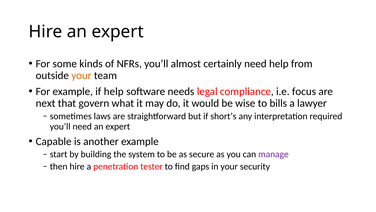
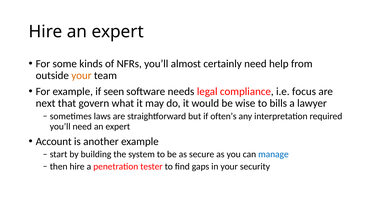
if help: help -> seen (114, 91)
short’s: short’s -> often’s (223, 116)
Capable: Capable -> Account (54, 141)
manage colour: purple -> blue (273, 154)
